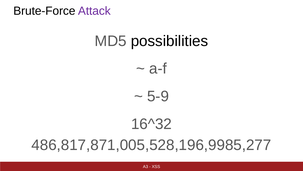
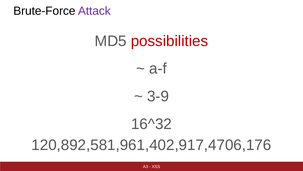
possibilities colour: black -> red (170, 41)
5-9: 5-9 -> 3-9 (158, 96)
486,817,871,005,528,196,9985,277: 486,817,871,005,528,196,9985,277 -> 120,892,581,961,402,917,4706,176 (151, 145)
